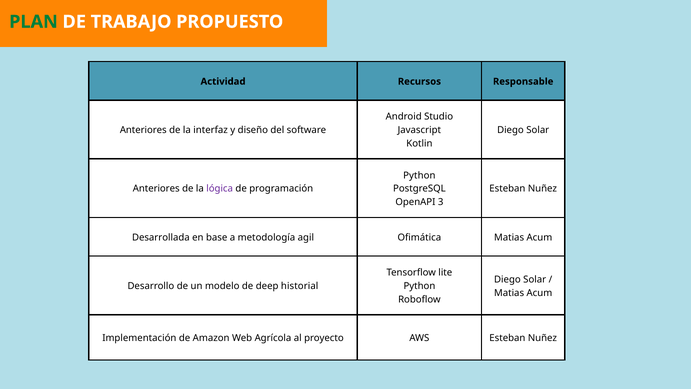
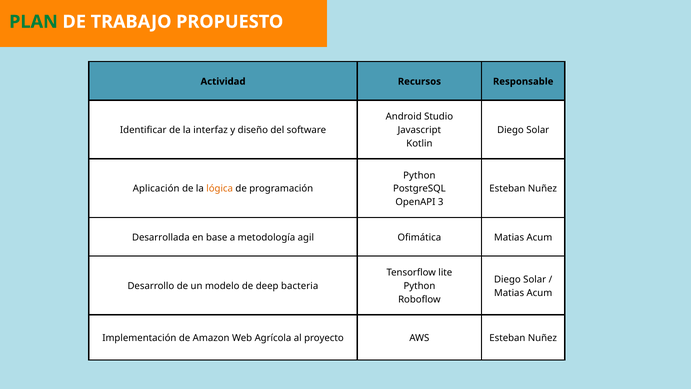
Anteriores: Anteriores -> Identificar (143, 130)
Anteriores: Anteriores -> Aplicación (156, 189)
lógica colour: purple -> orange (220, 189)
historial: historial -> bacteria (300, 286)
